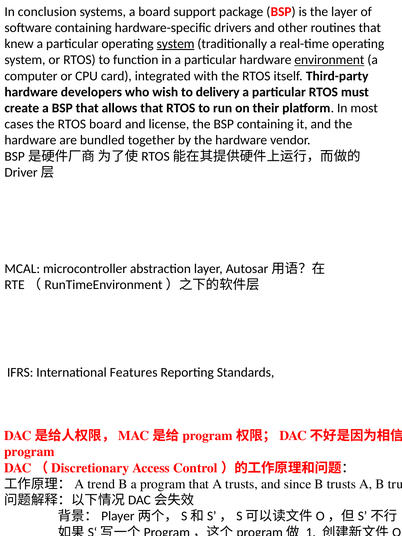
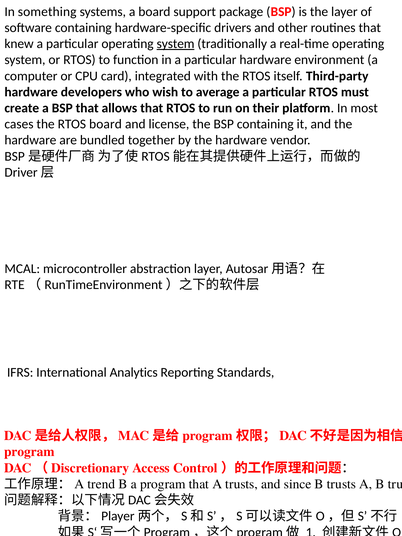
conclusion: conclusion -> something (47, 12)
environment underline: present -> none (329, 60)
delivery: delivery -> average (218, 92)
Features: Features -> Analytics (134, 372)
